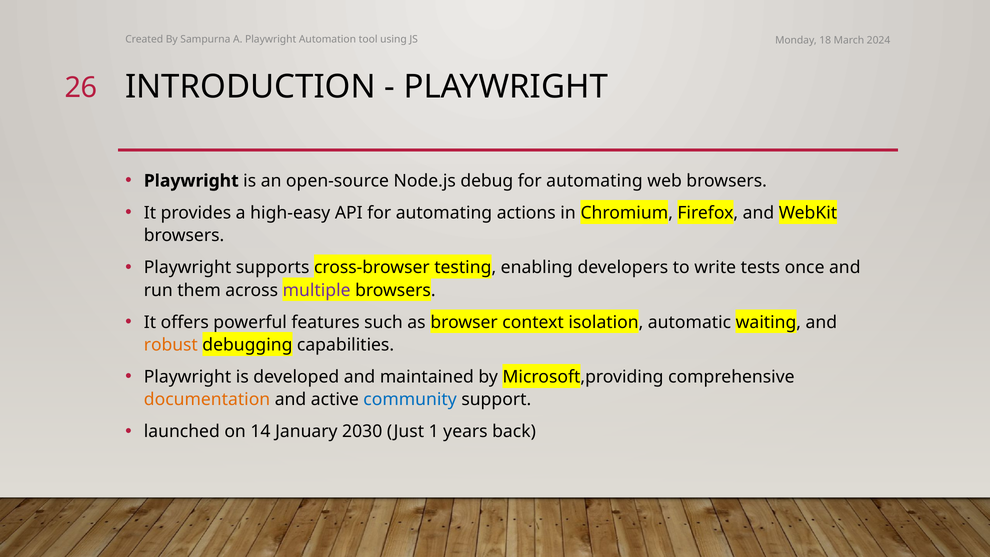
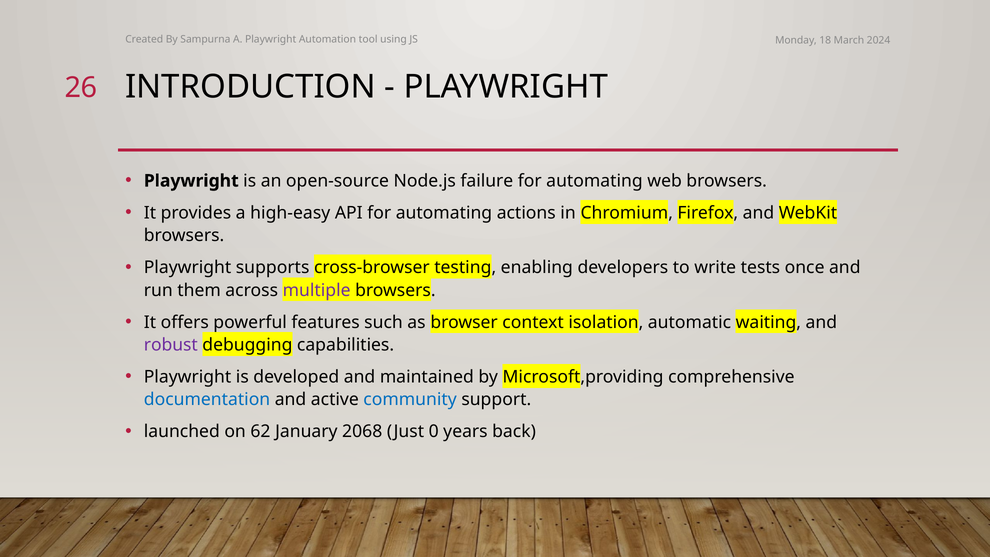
debug: debug -> failure (487, 181)
robust colour: orange -> purple (171, 345)
documentation colour: orange -> blue (207, 400)
14: 14 -> 62 (260, 432)
2030: 2030 -> 2068 (362, 432)
1: 1 -> 0 (434, 432)
